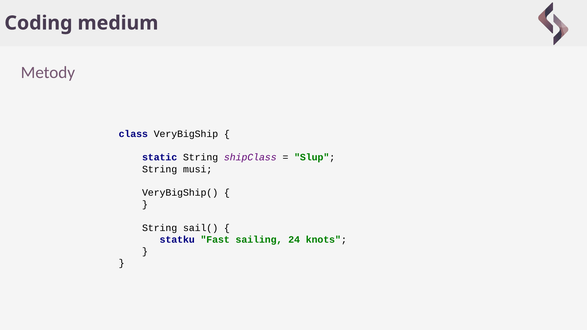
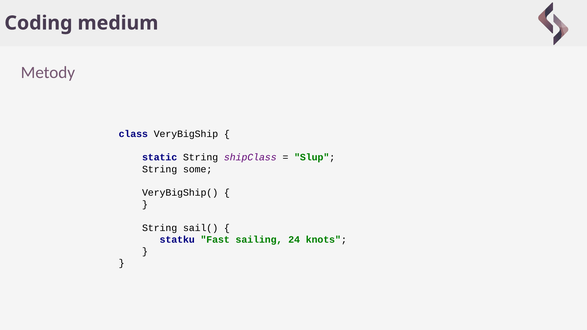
musi: musi -> some (198, 169)
